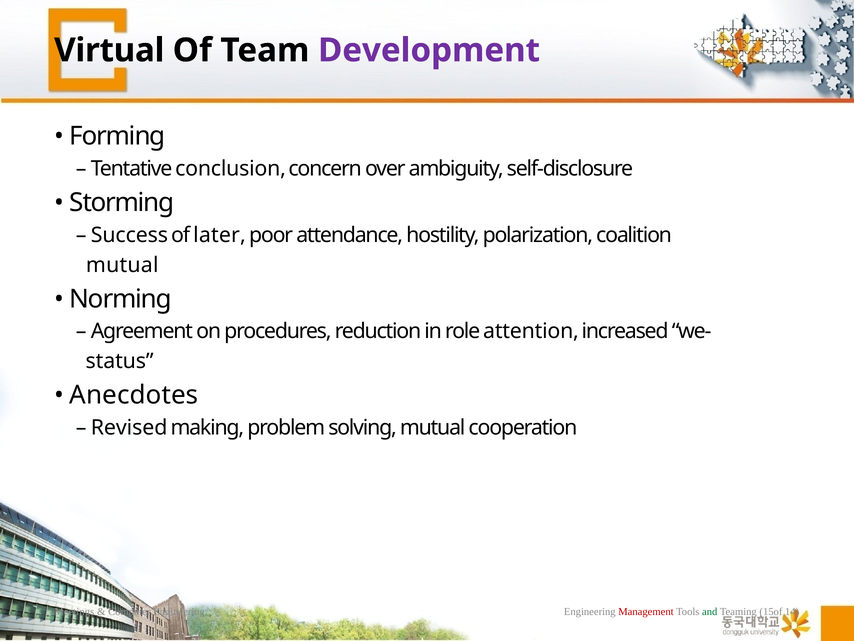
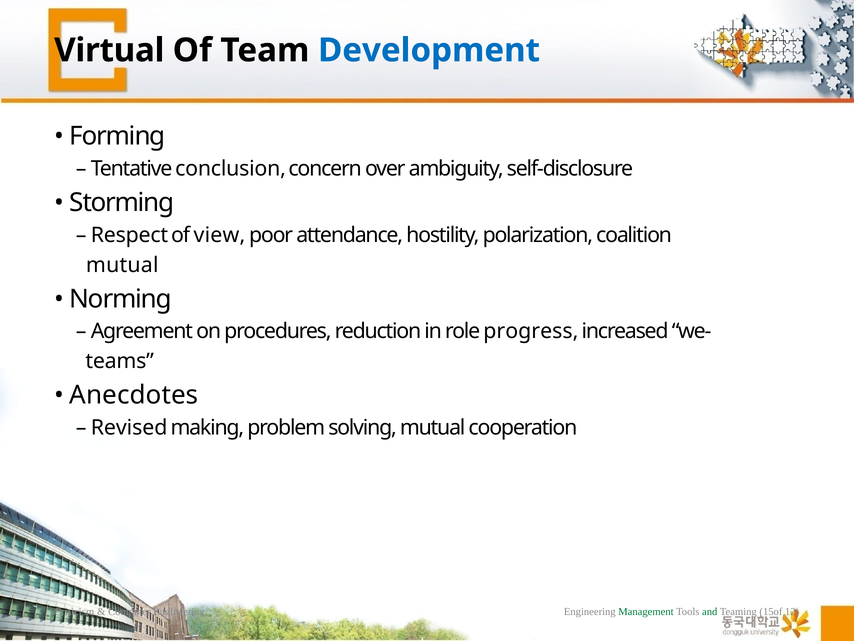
Development colour: purple -> blue (429, 50)
Success: Success -> Respect (129, 235)
later: later -> view (219, 235)
attention: attention -> progress (531, 331)
status: status -> teams (120, 361)
Meetings: Meetings -> Criticism (74, 611)
Management colour: red -> green (646, 611)
14: 14 -> 12 (792, 611)
